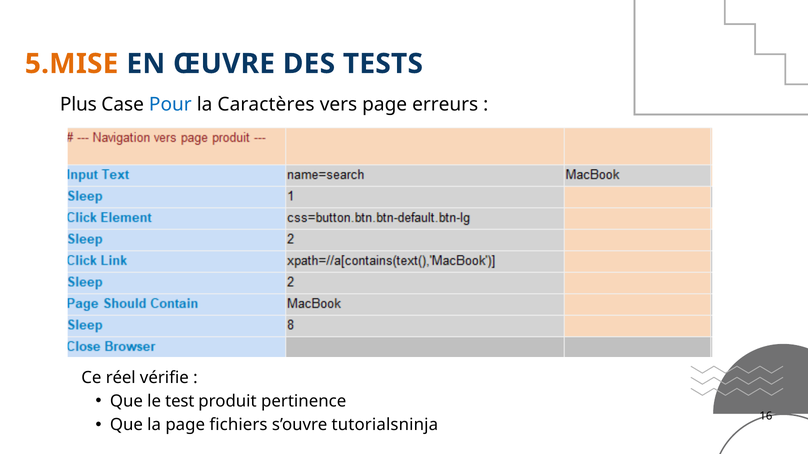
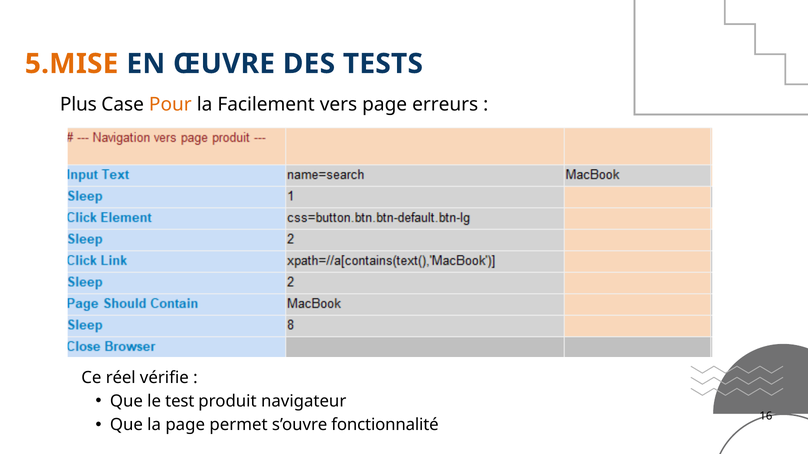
Pour colour: blue -> orange (170, 105)
Caractères: Caractères -> Facilement (266, 105)
pertinence: pertinence -> navigateur (304, 402)
fichiers: fichiers -> permet (238, 425)
tutorialsninja: tutorialsninja -> fonctionnalité (385, 425)
